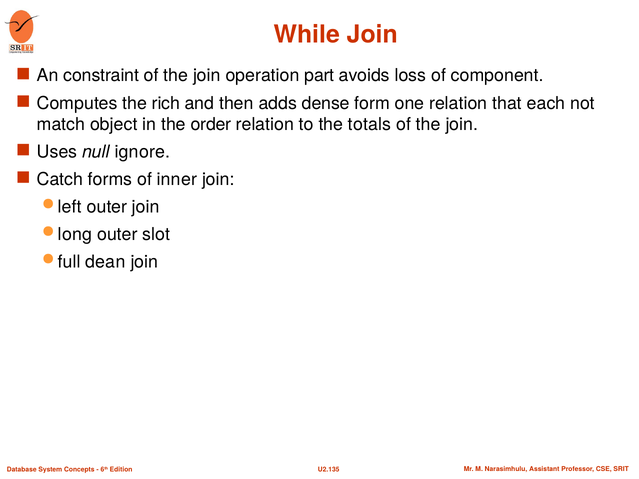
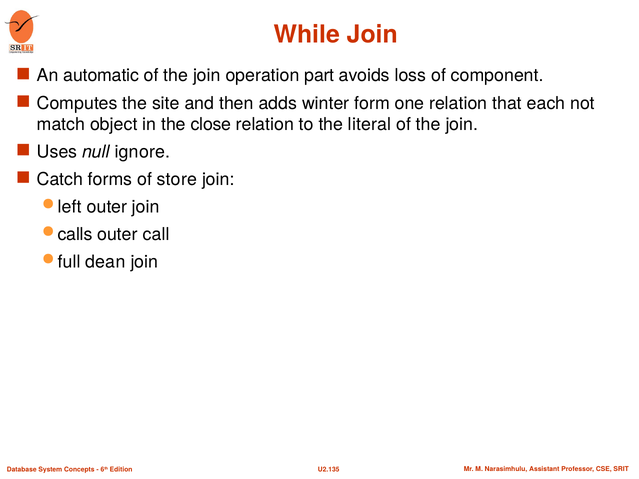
constraint: constraint -> automatic (101, 76)
rich: rich -> site (166, 103)
dense: dense -> winter (326, 103)
order: order -> close (211, 125)
totals: totals -> literal (370, 125)
inner: inner -> store (177, 180)
long: long -> calls (75, 235)
slot: slot -> call (156, 235)
